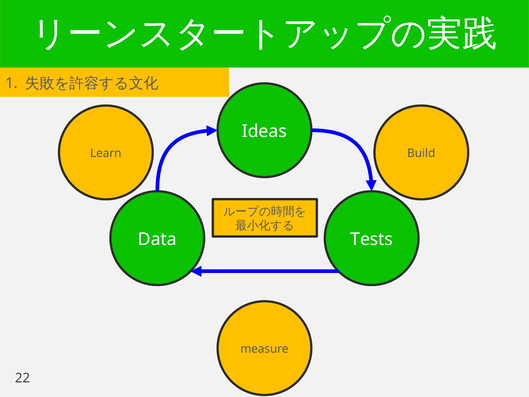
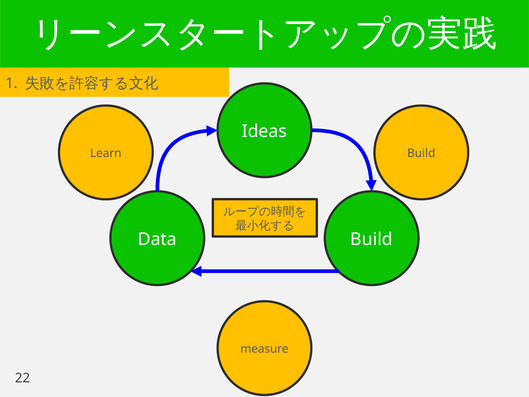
Tests: Tests -> Build (372, 239)
